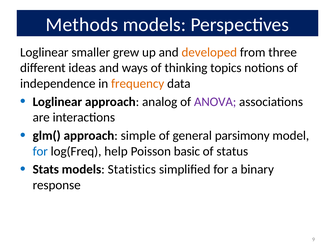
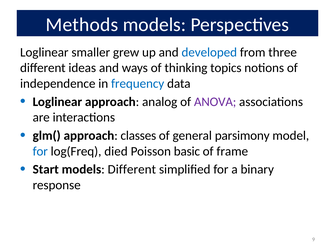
developed colour: orange -> blue (209, 52)
frequency colour: orange -> blue (138, 84)
simple: simple -> classes (138, 136)
help: help -> died (116, 151)
status: status -> frame (232, 151)
Stats: Stats -> Start (46, 170)
models Statistics: Statistics -> Different (132, 170)
